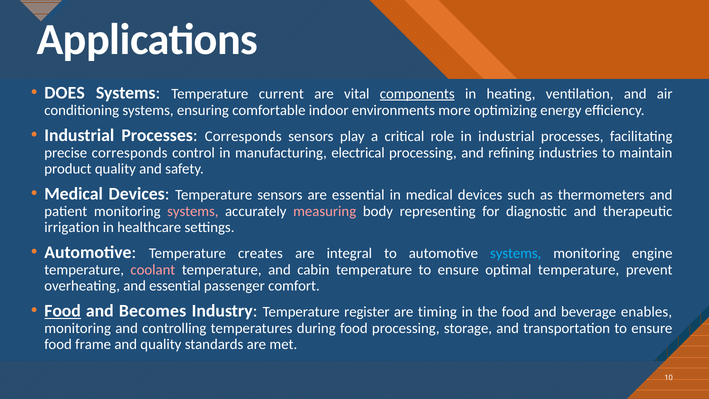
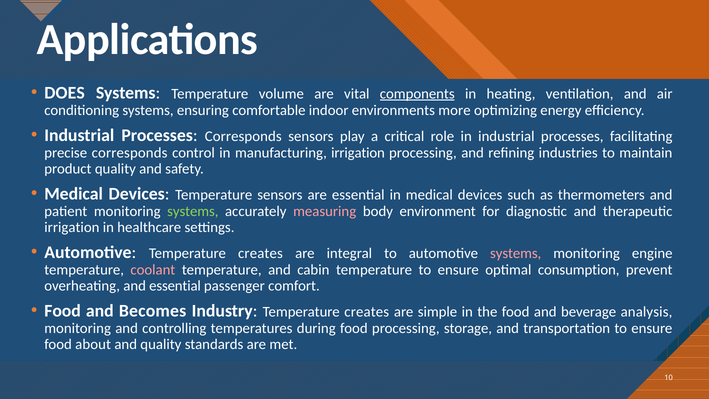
current: current -> volume (281, 94)
manufacturing electrical: electrical -> irrigation (358, 153)
systems colour: pink -> light green (193, 211)
representing: representing -> environment (438, 211)
systems colour: light blue -> pink (516, 253)
optimal temperature: temperature -> consumption (579, 270)
Food underline: present -> none (63, 311)
Industry Temperature register: register -> creates (367, 311)
timing: timing -> simple (438, 311)
enables: enables -> analysis (646, 311)
frame: frame -> about (93, 344)
